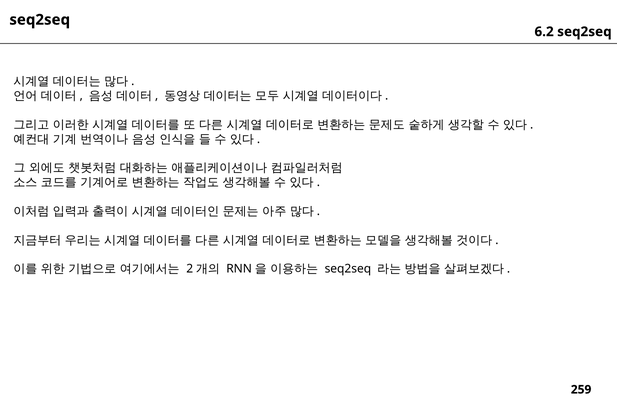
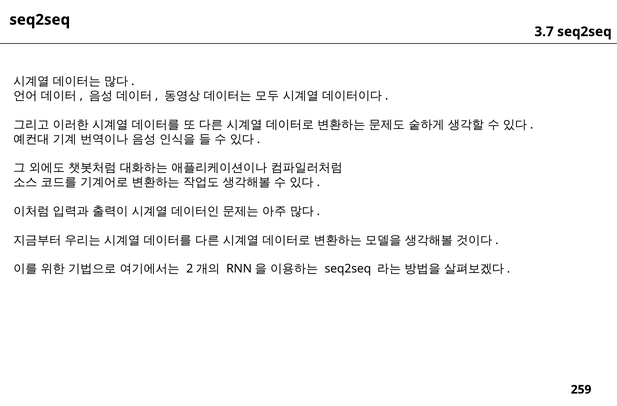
6.2: 6.2 -> 3.7 (544, 32)
